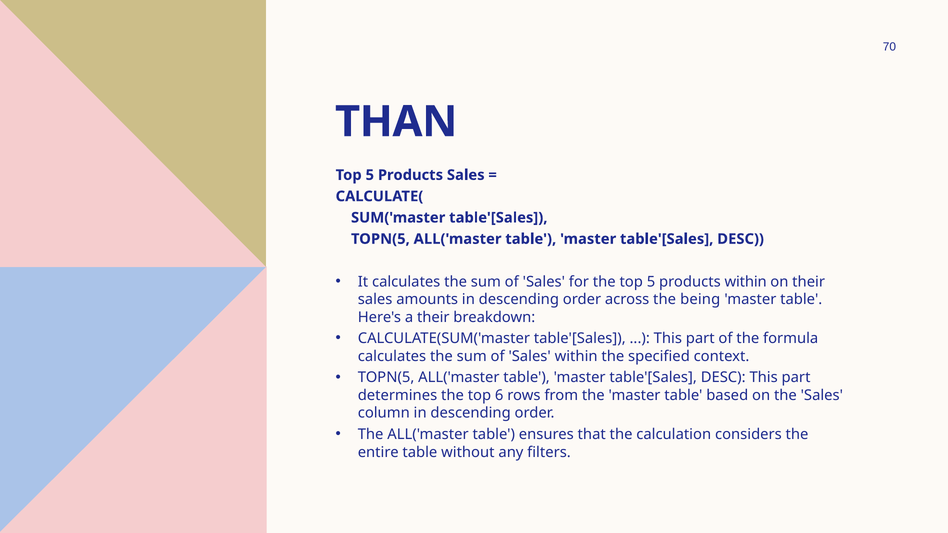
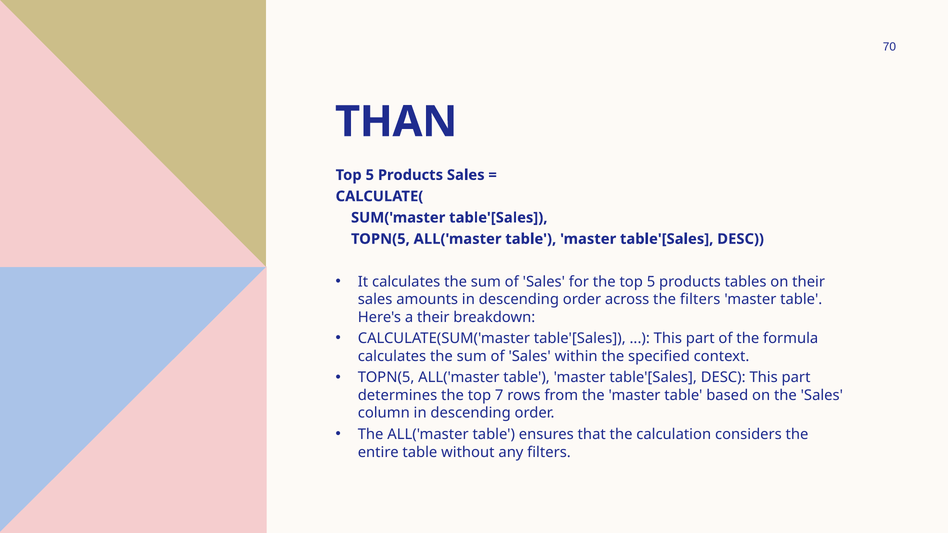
products within: within -> tables (746, 282)
the being: being -> filters (700, 300)
6: 6 -> 7 (499, 396)
